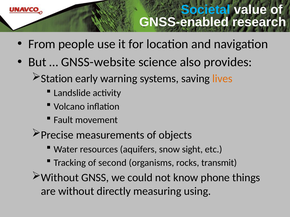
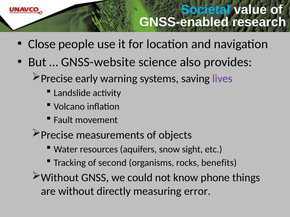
From: From -> Close (42, 44)
Station: Station -> Precise (57, 79)
lives colour: orange -> purple (222, 79)
transmit: transmit -> benefits (219, 163)
using: using -> error (197, 192)
